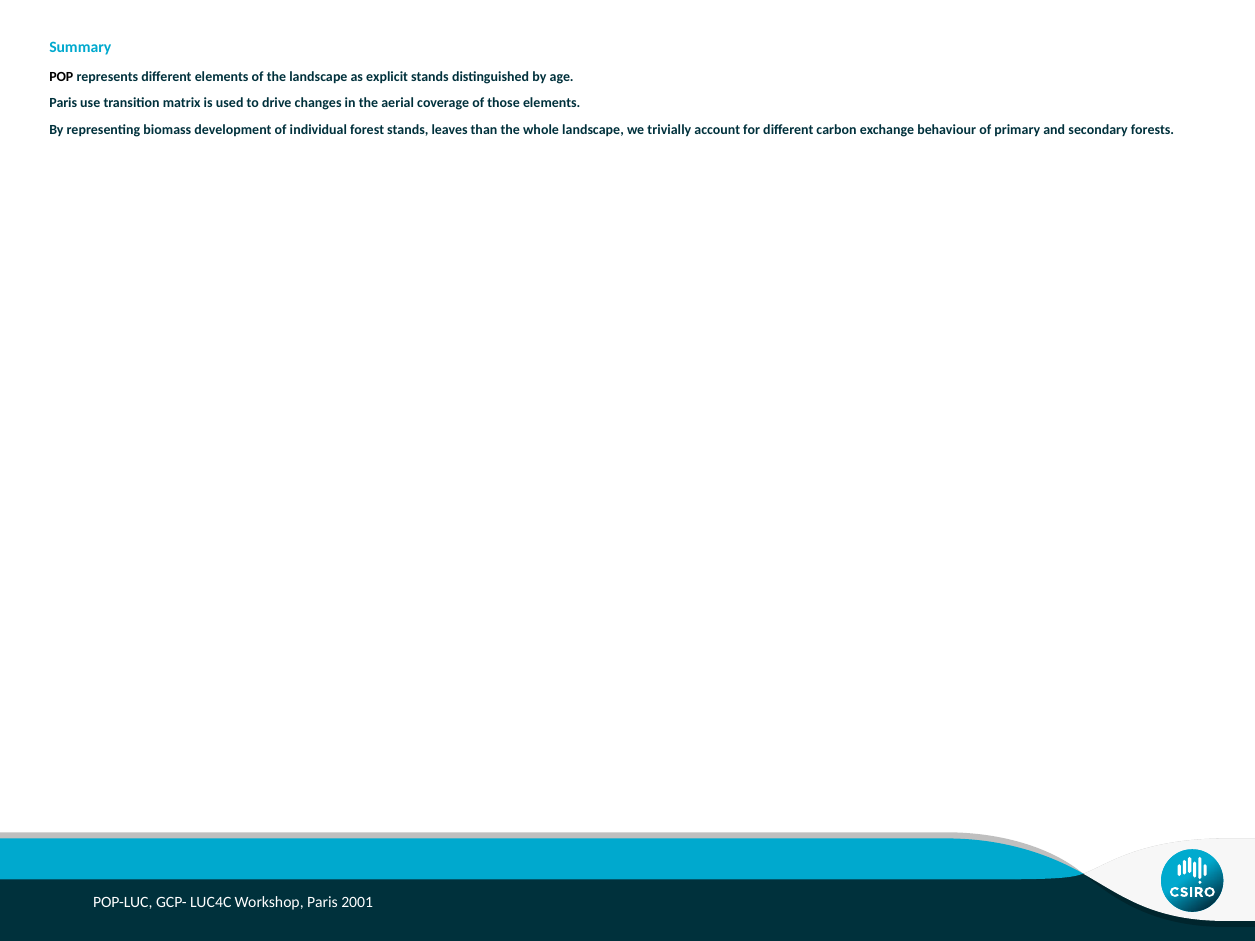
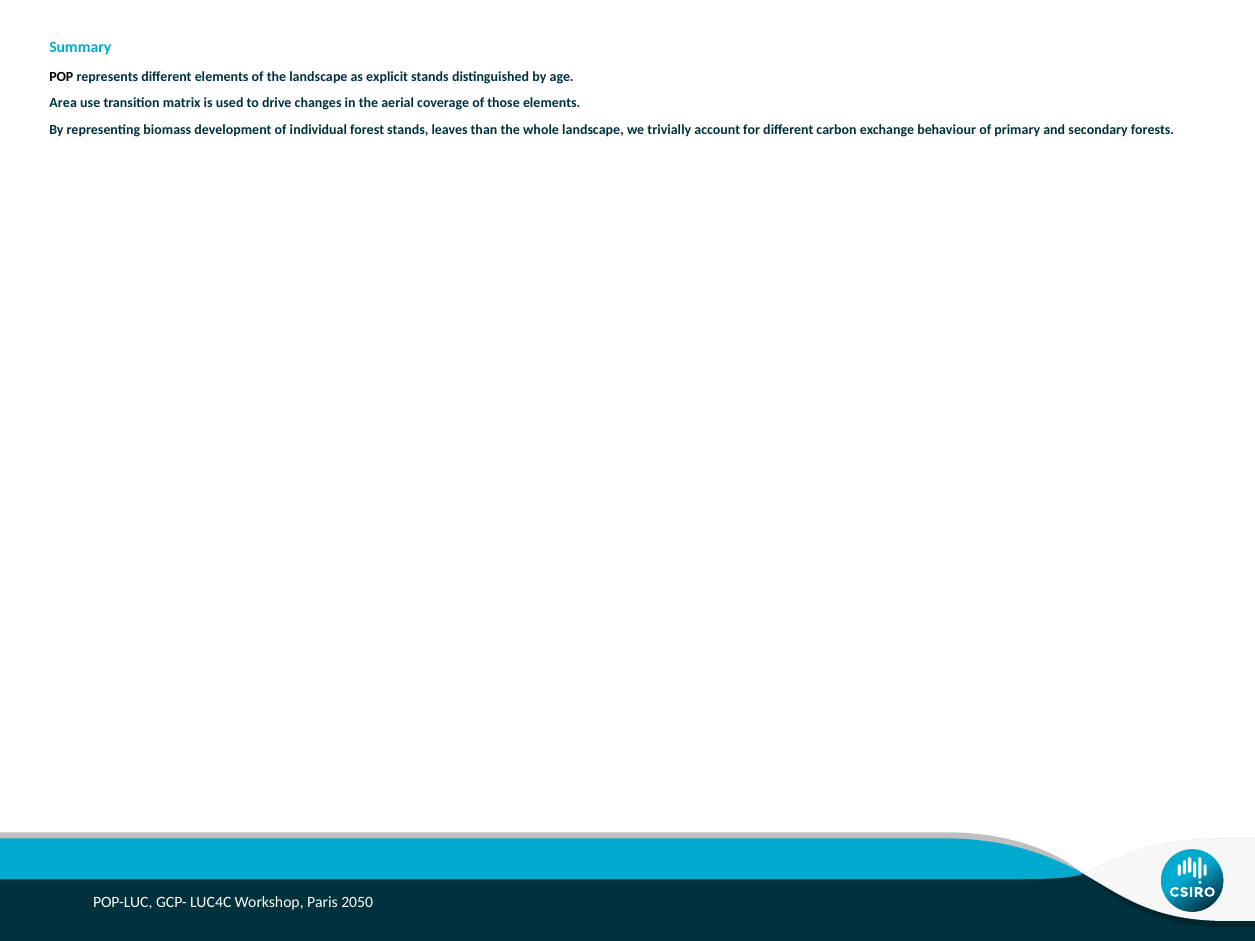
Paris: Paris -> Area (63, 103)
2001: 2001 -> 2050 (357, 902)
